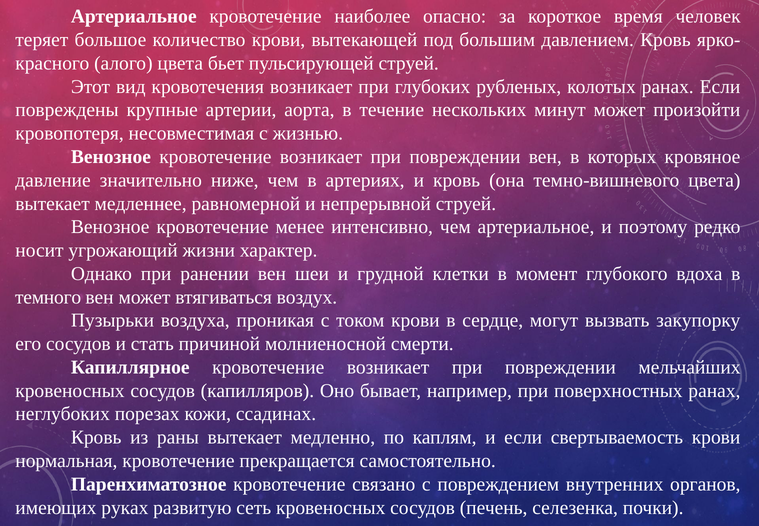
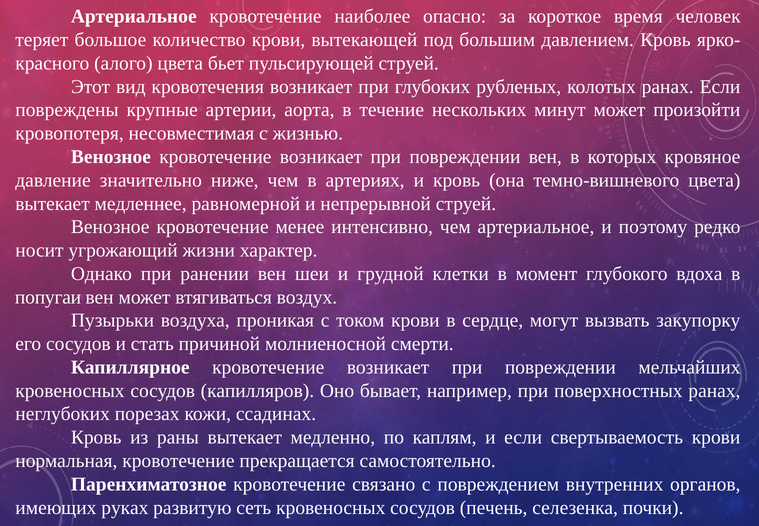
темного: темного -> попугаи (48, 297)
